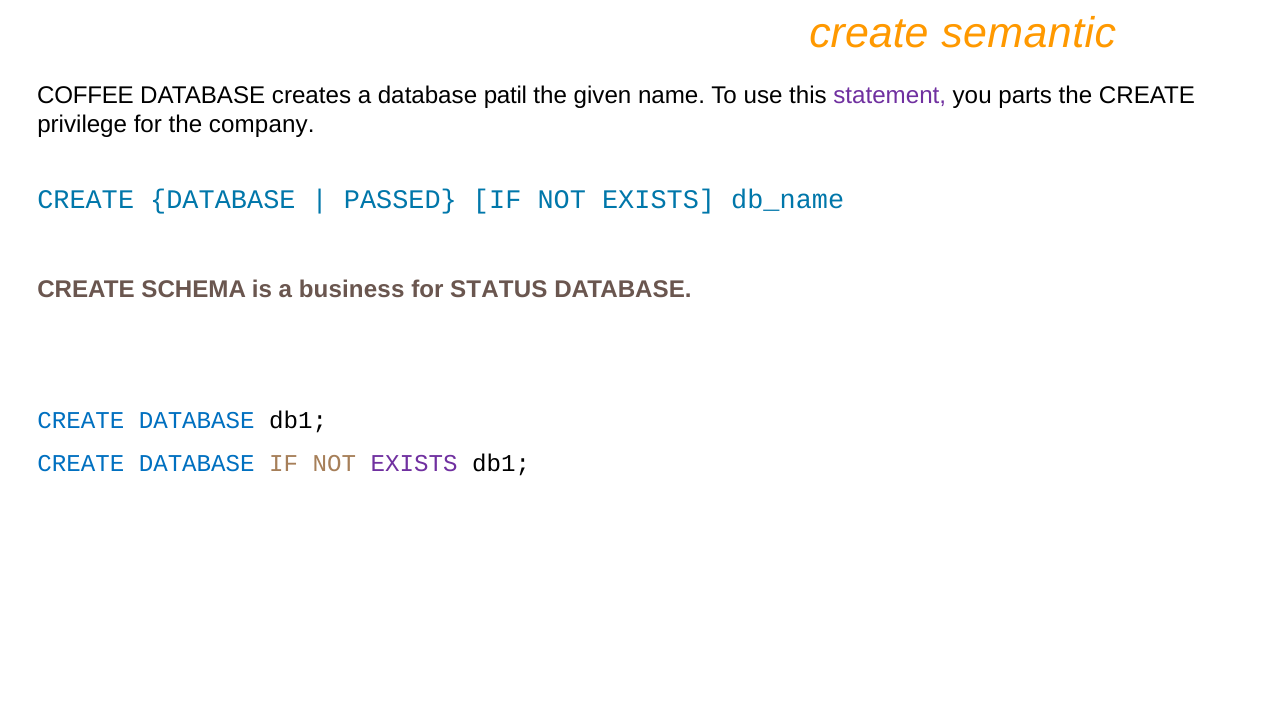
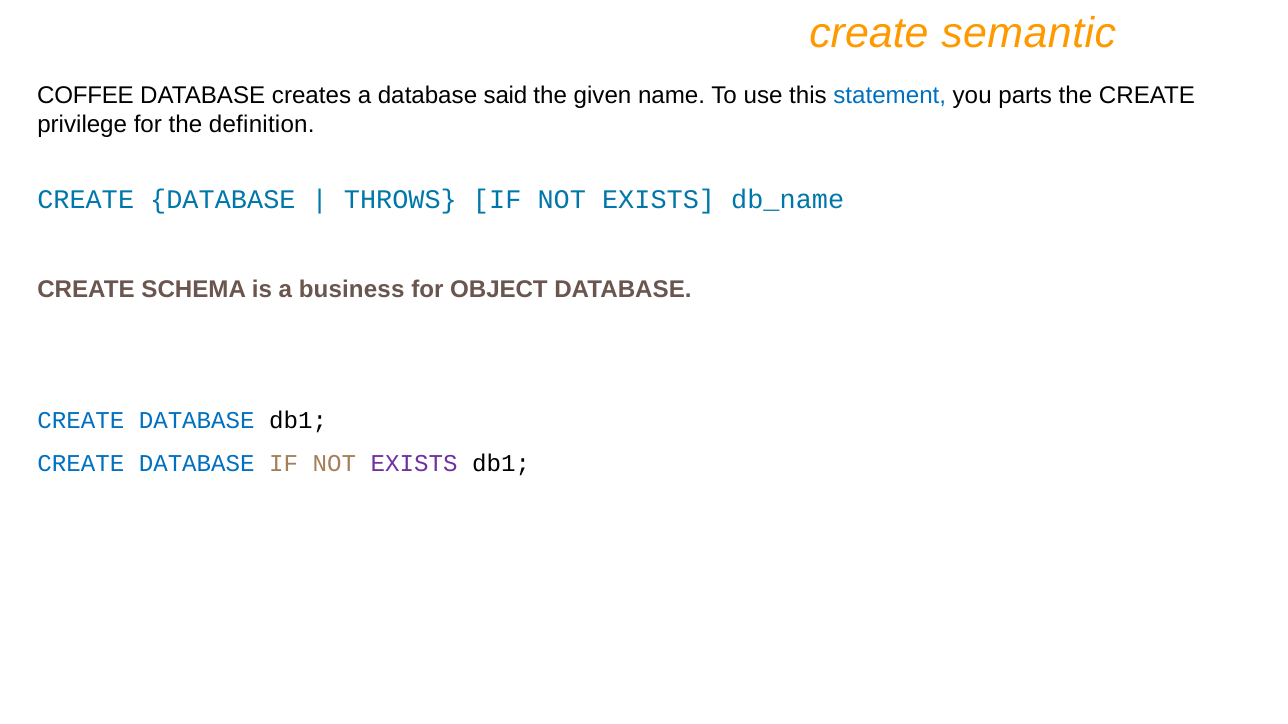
patil: patil -> said (505, 95)
statement colour: purple -> blue (890, 95)
company: company -> definition (262, 124)
PASSED: PASSED -> THROWS (400, 200)
STATUS: STATUS -> OBJECT (499, 290)
